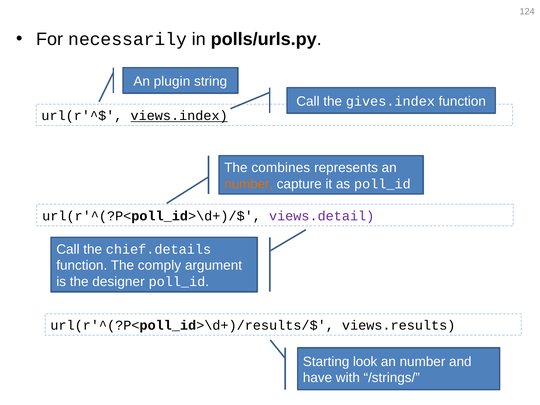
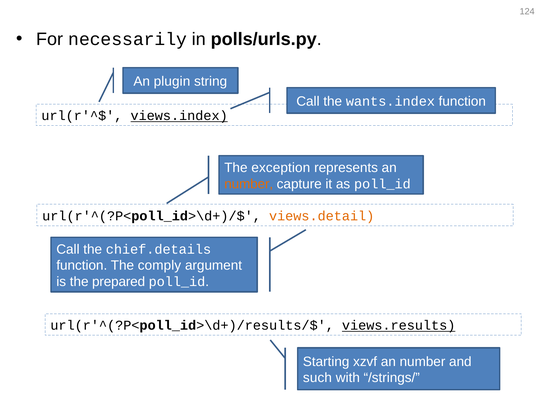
gives.index: gives.index -> wants.index (390, 101)
combines: combines -> exception (281, 168)
views.detail colour: purple -> orange (322, 216)
designer: designer -> prepared (119, 282)
views.results underline: none -> present (399, 325)
look: look -> xzvf (365, 362)
have: have -> such (317, 378)
